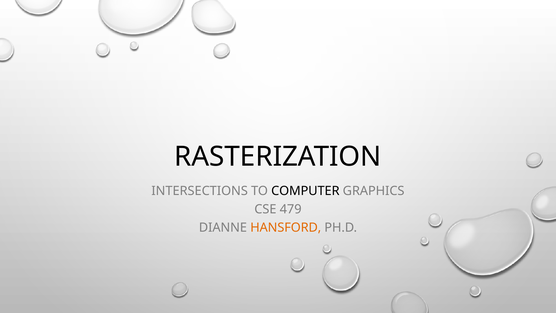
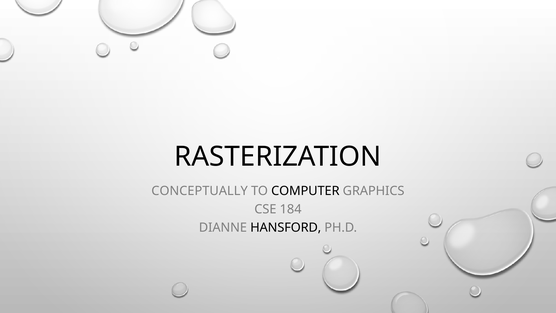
INTERSECTIONS: INTERSECTIONS -> CONCEPTUALLY (200, 191)
479: 479 -> 184 (291, 209)
HANSFORD colour: orange -> black (286, 228)
